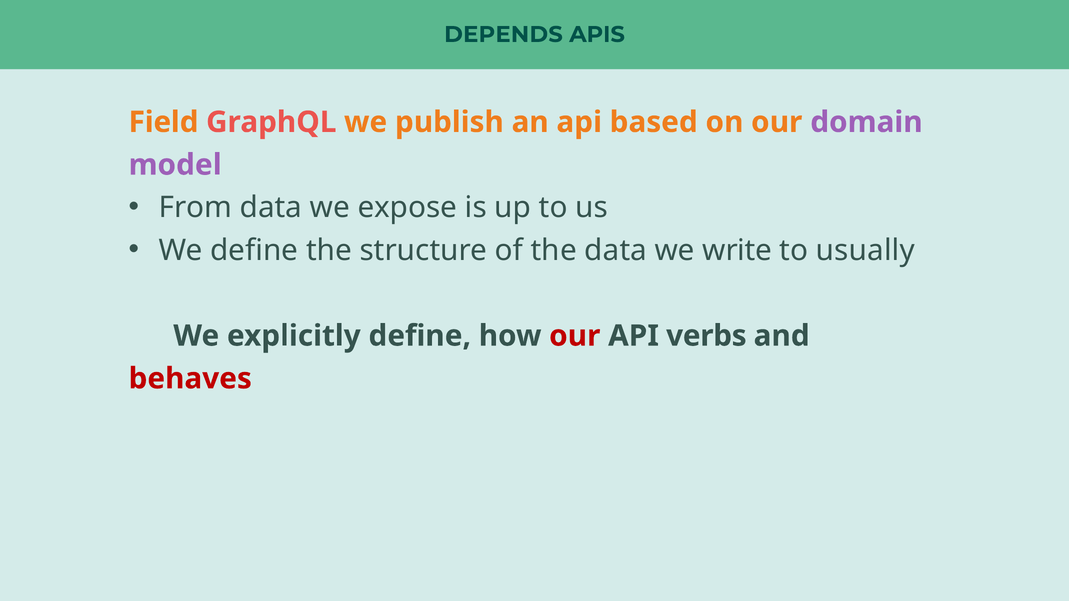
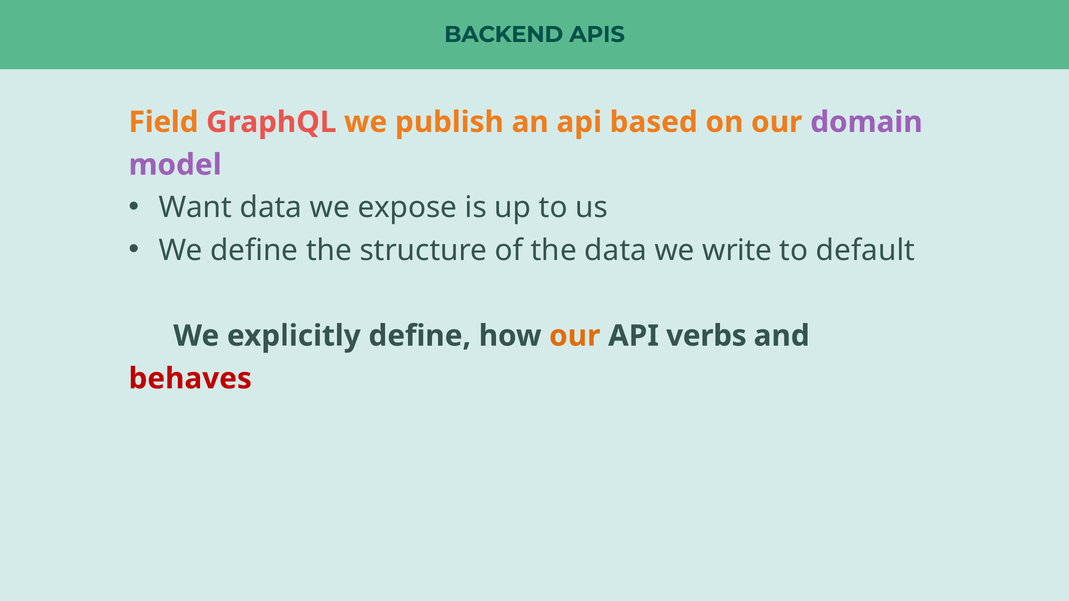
DEPENDS: DEPENDS -> BACKEND (504, 34)
From: From -> Want (195, 208)
usually: usually -> default (865, 251)
our colour: red -> orange (575, 336)
